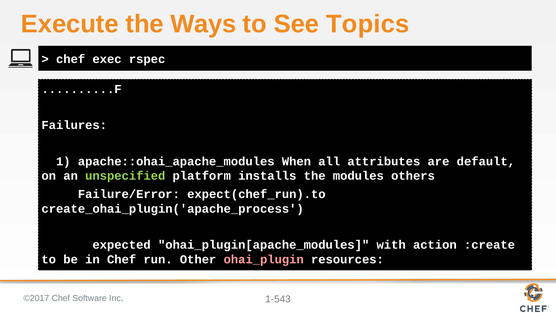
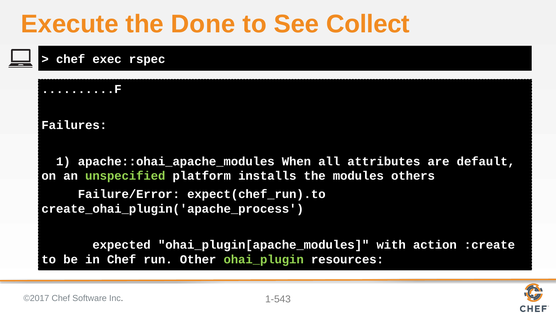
Ways: Ways -> Done (203, 24)
Topics: Topics -> Collect (368, 24)
ohai_plugin colour: pink -> light green (264, 259)
